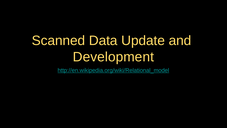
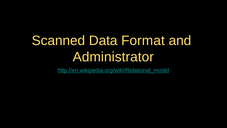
Update: Update -> Format (143, 41)
Development: Development -> Administrator (113, 57)
